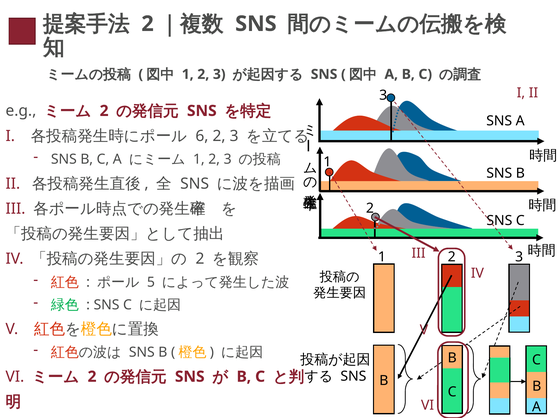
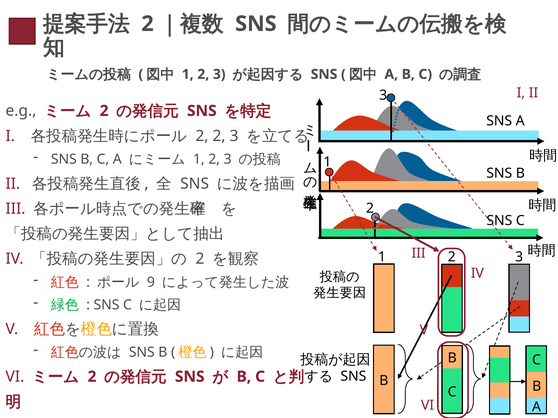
6: 6 -> 2 (202, 136)
5: 5 -> 9 (151, 283)
